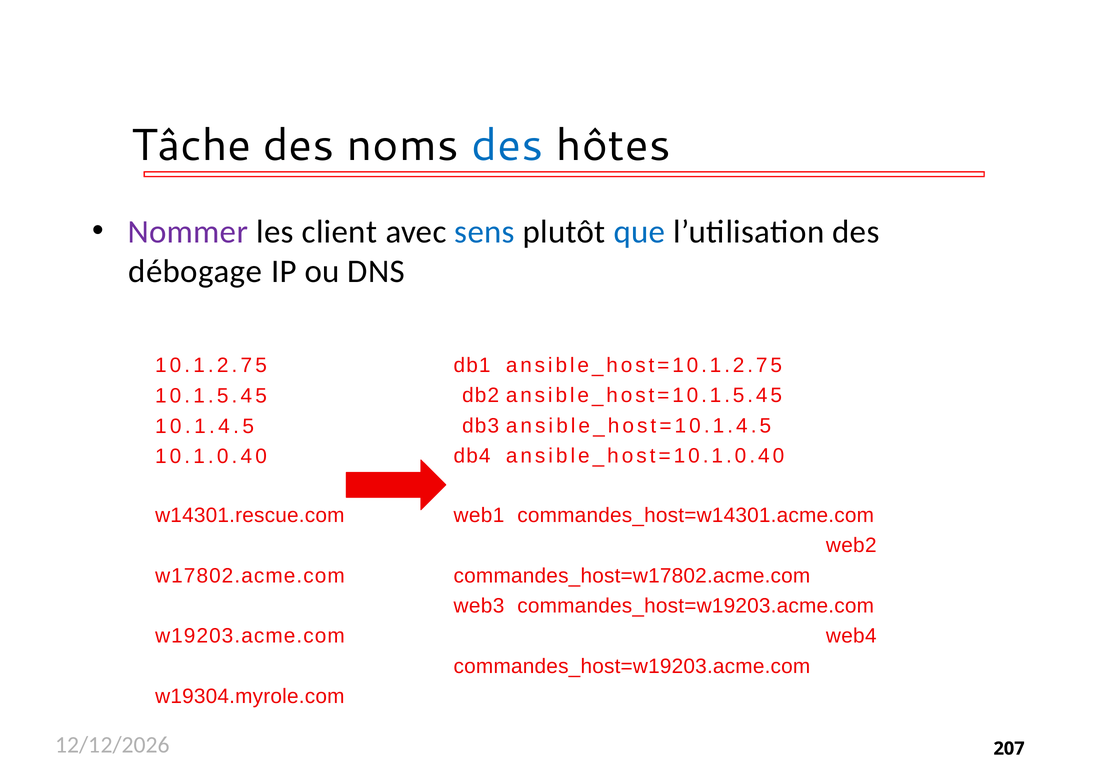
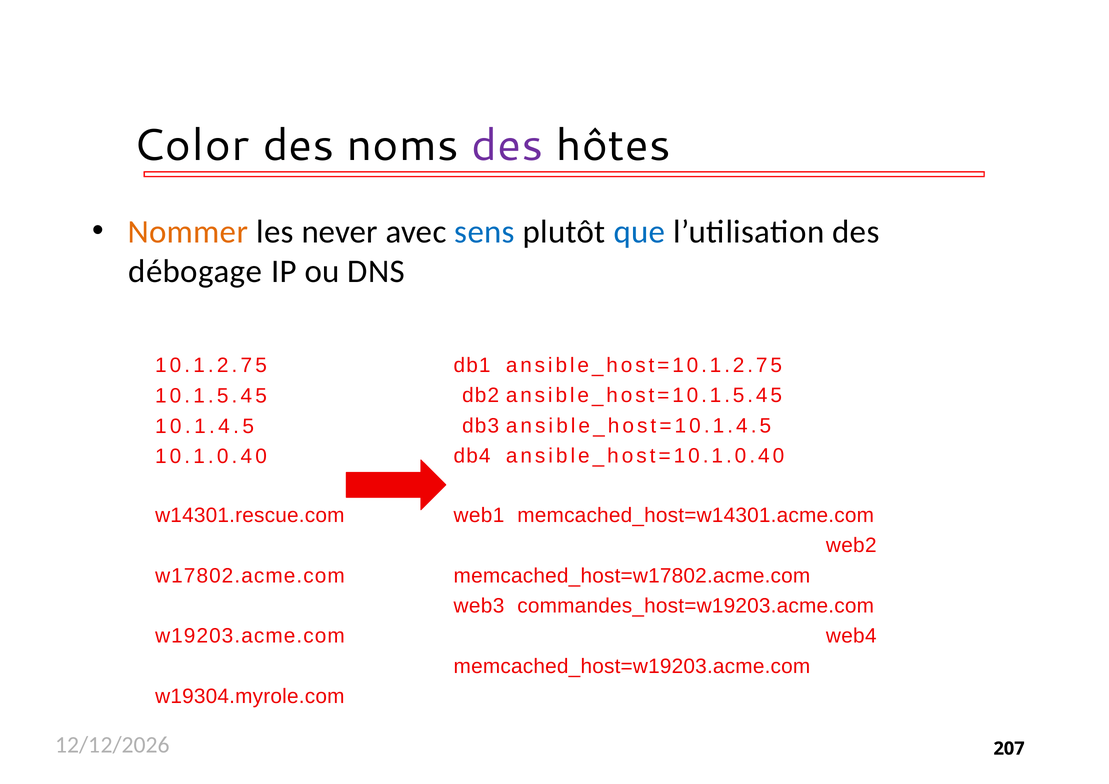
Tâche: Tâche -> Color (191, 145)
des colour: blue -> purple (507, 145)
Nommer colour: purple -> orange (188, 232)
client: client -> never (340, 232)
commandes_host=w14301.acme.com: commandes_host=w14301.acme.com -> memcached_host=w14301.acme.com (696, 515)
commandes_host=w17802.acme.com: commandes_host=w17802.acme.com -> memcached_host=w17802.acme.com (632, 575)
commandes_host=w19203.acme.com: commandes_host=w19203.acme.com -> memcached_host=w19203.acme.com (632, 666)
